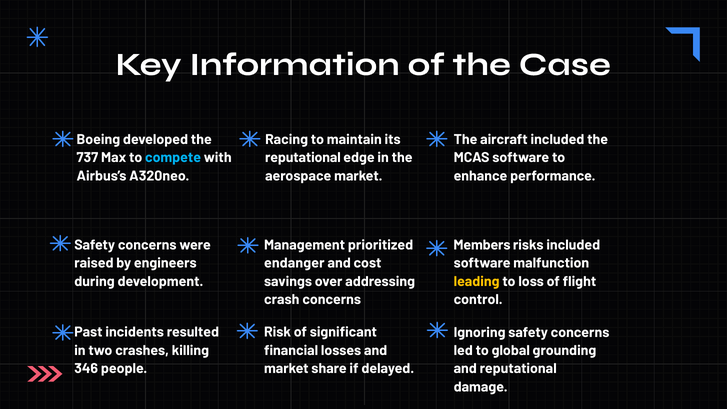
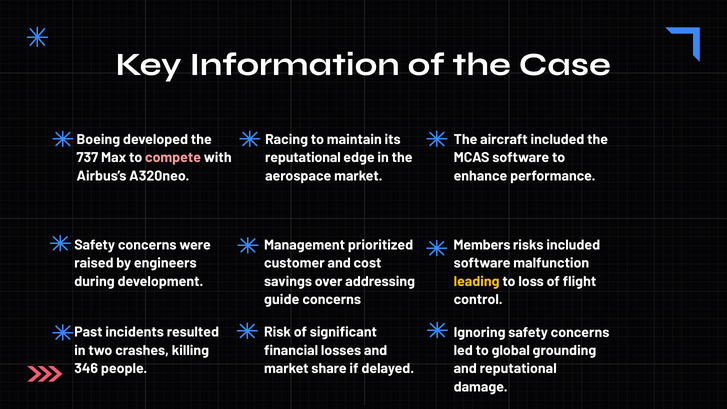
compete colour: light blue -> pink (173, 158)
endanger: endanger -> customer (294, 263)
crash: crash -> guide (282, 300)
